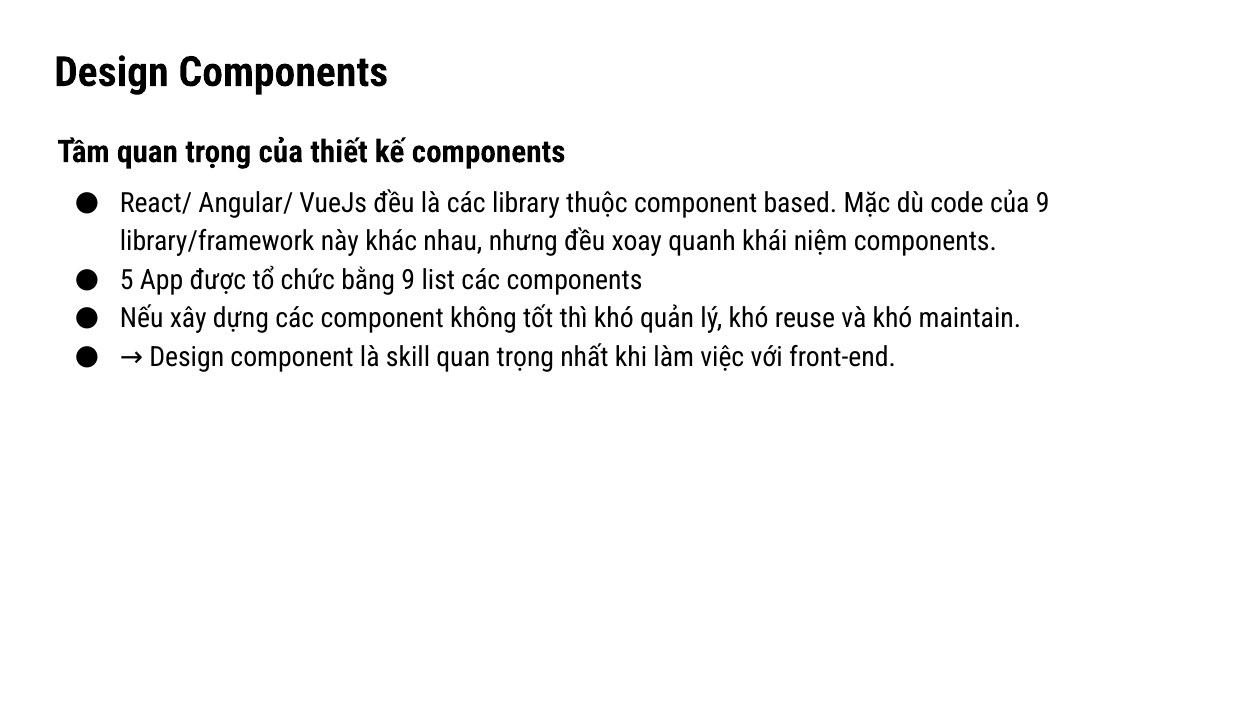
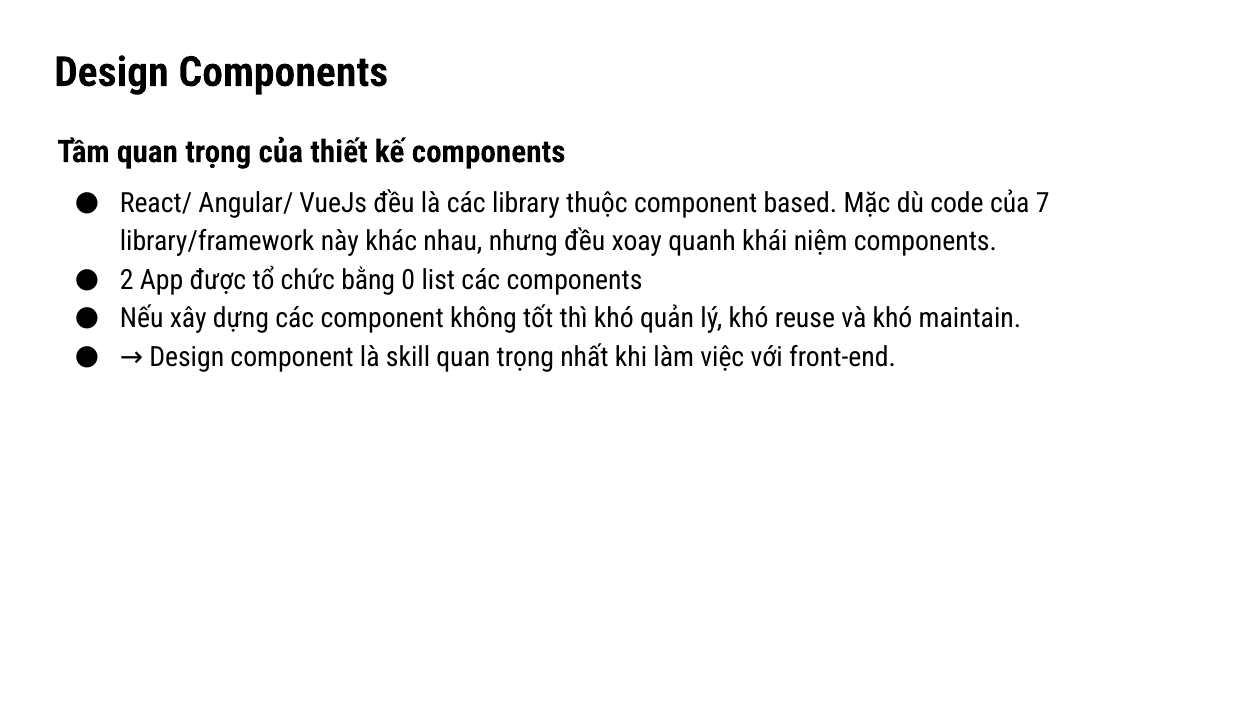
của 9: 9 -> 7 (1043, 203)
5: 5 -> 2 (127, 280)
bằng 9: 9 -> 0 (408, 280)
